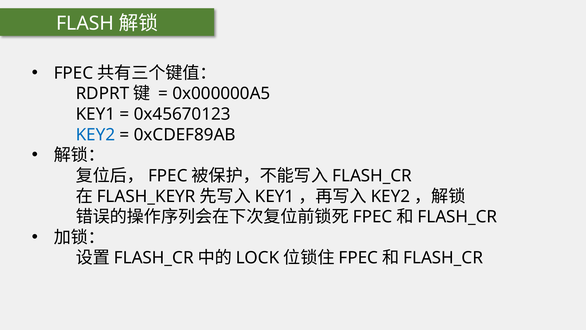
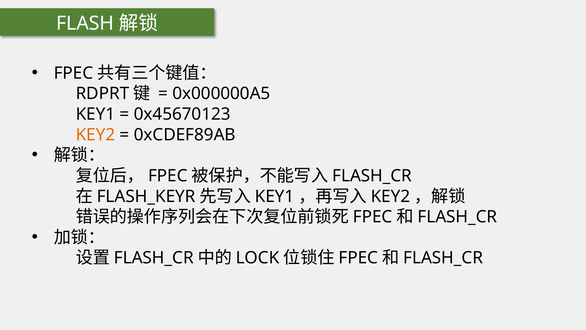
KEY2 colour: blue -> orange (95, 135)
